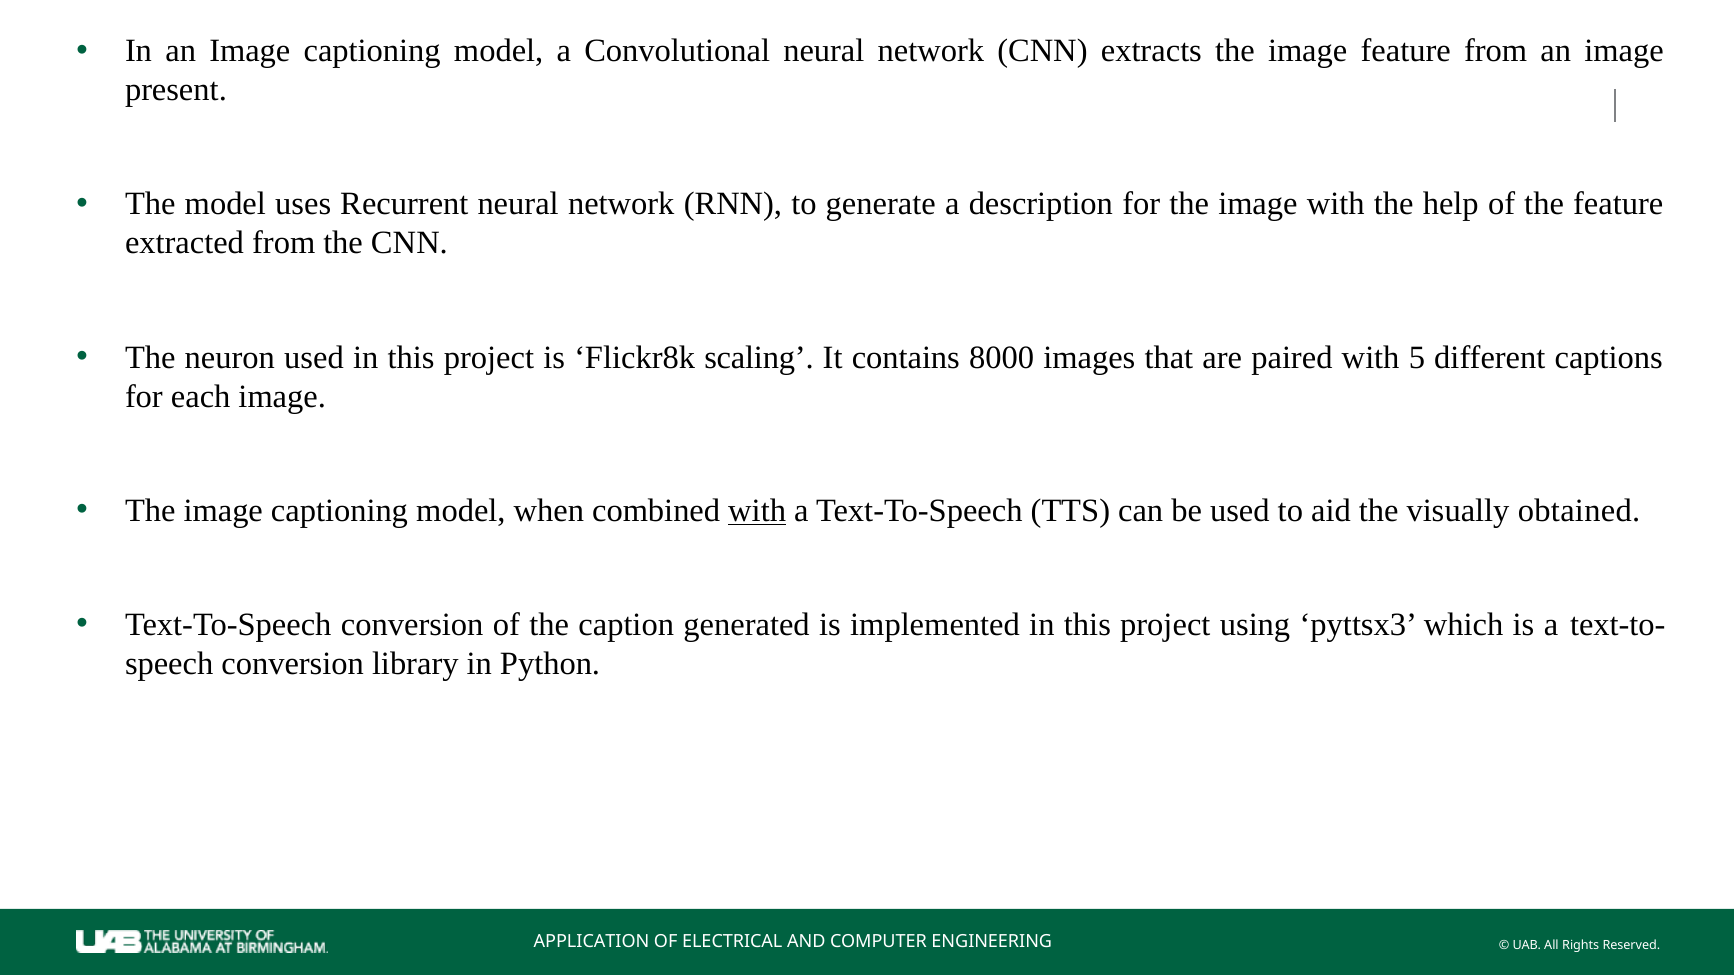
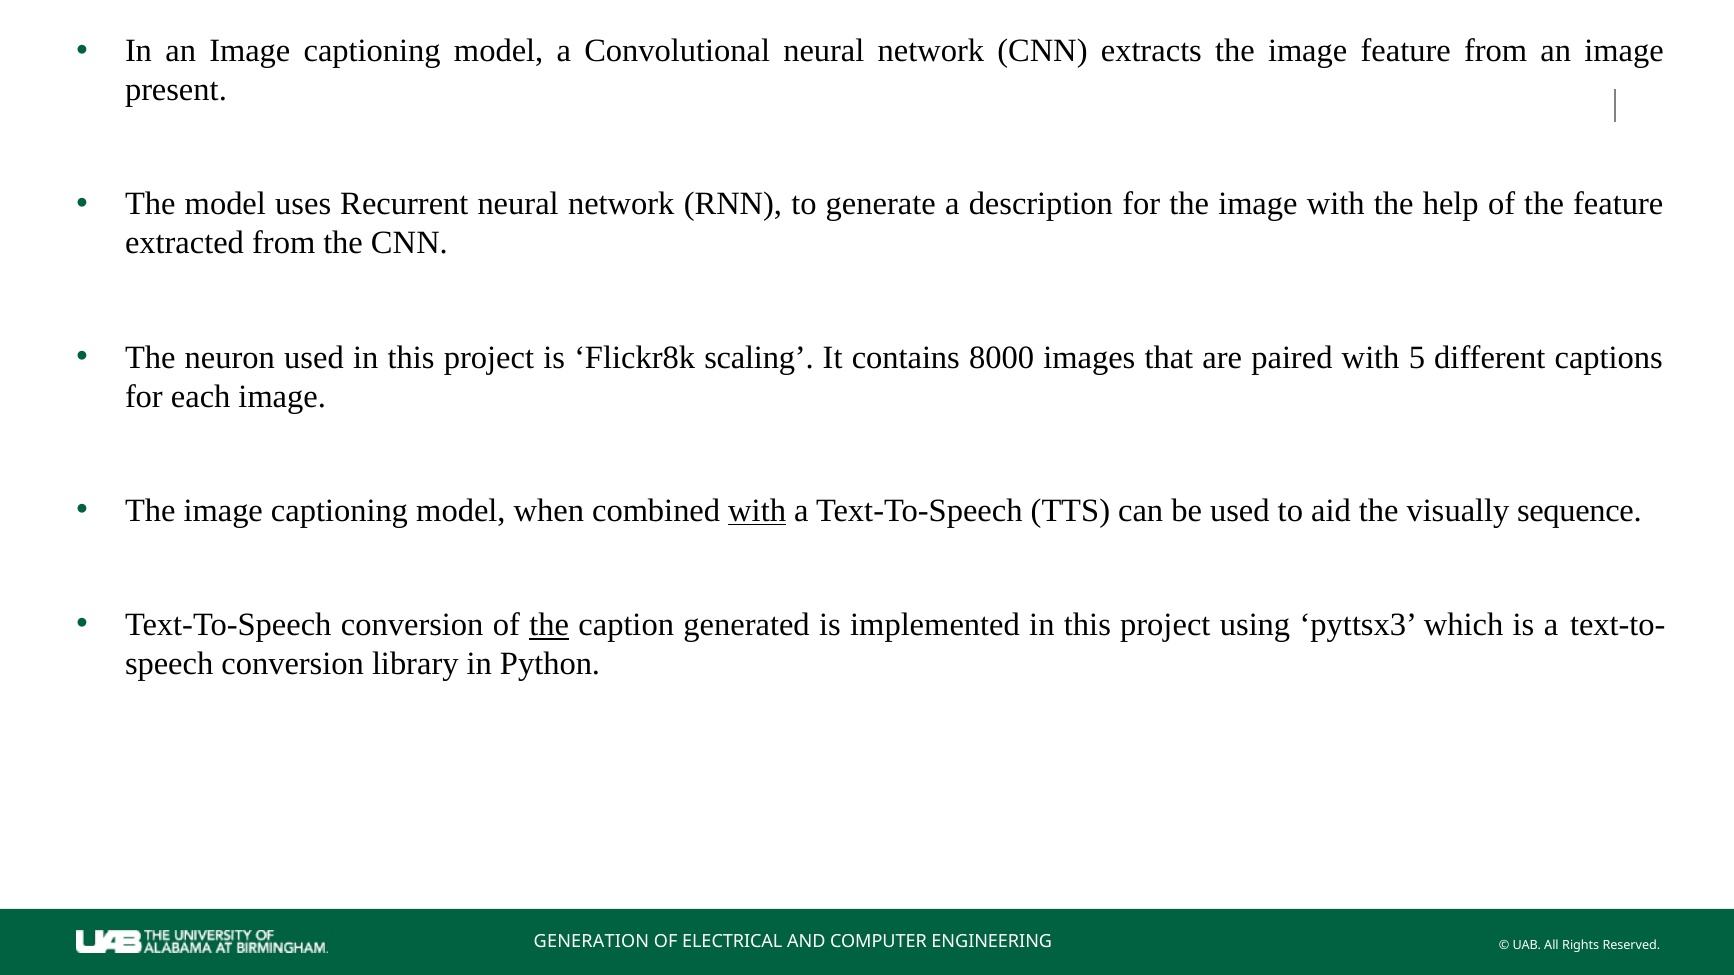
obtained: obtained -> sequence (1579, 511)
the underline: none -> present (549, 625)
APPLICATION: APPLICATION -> GENERATION (591, 942)
